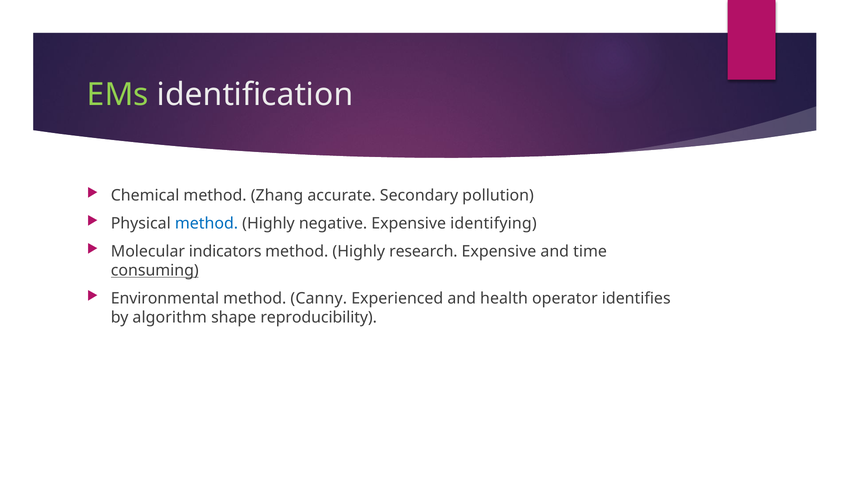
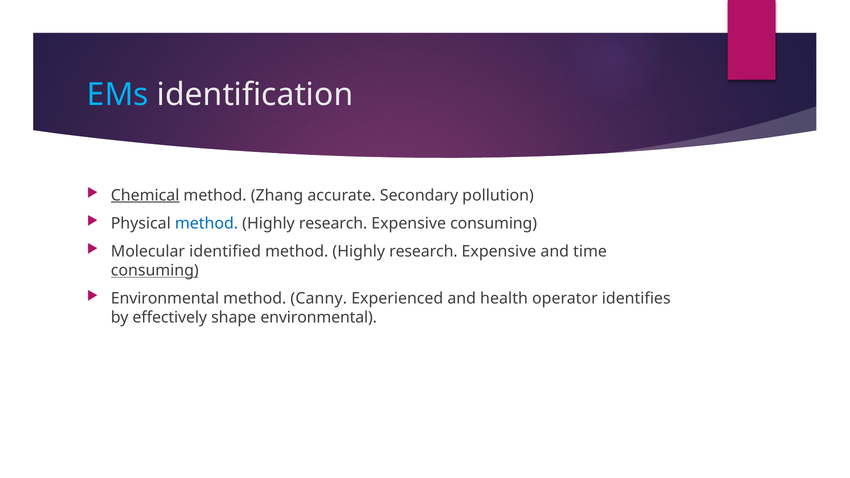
EMs colour: light green -> light blue (118, 95)
Chemical underline: none -> present (145, 195)
negative: negative -> research (333, 223)
Expensive identifying: identifying -> consuming (494, 223)
indicators: indicators -> identified (225, 251)
algorithm: algorithm -> effectively (170, 318)
shape reproducibility: reproducibility -> environmental (319, 318)
